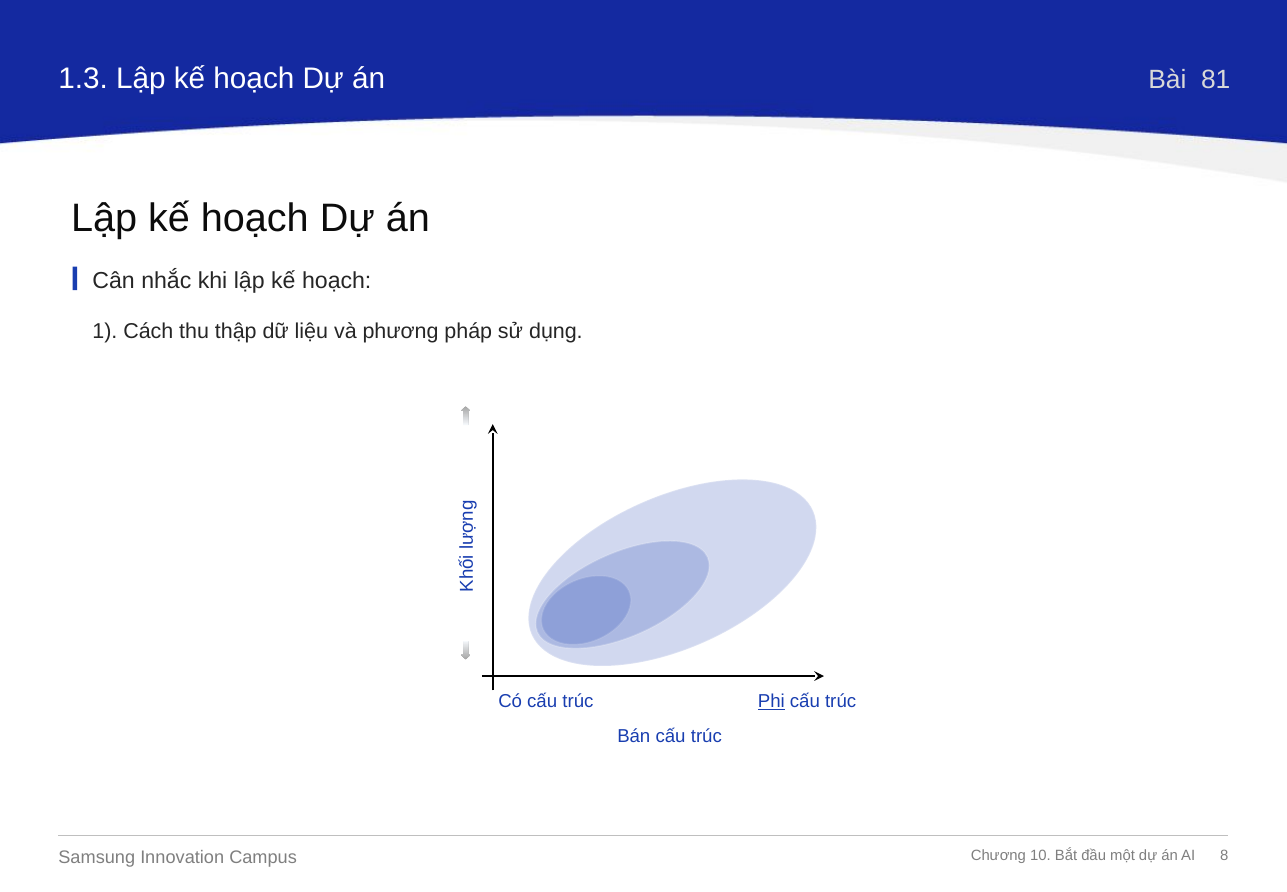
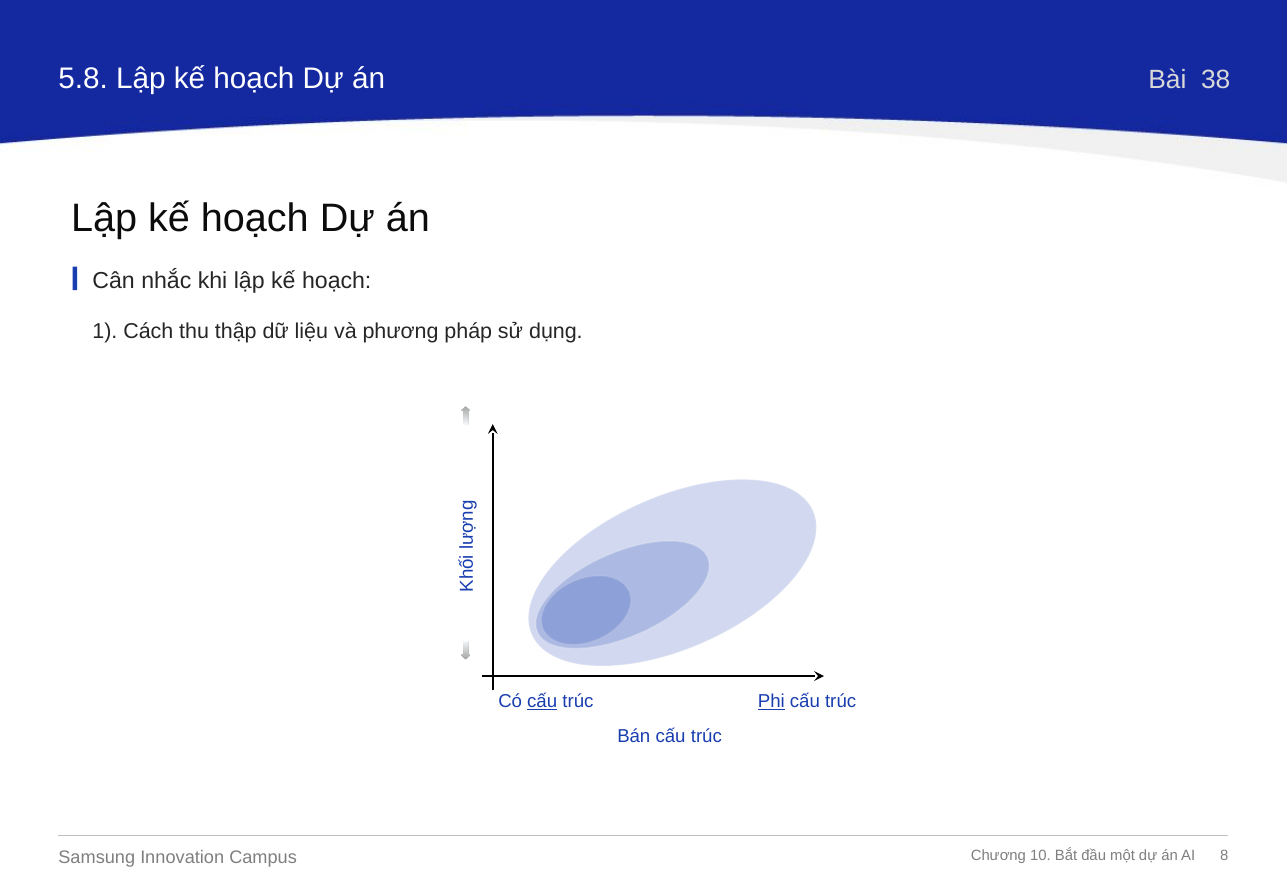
1.3: 1.3 -> 5.8 (83, 78)
81: 81 -> 38 (1216, 80)
cấu underline: none -> present (542, 701)
